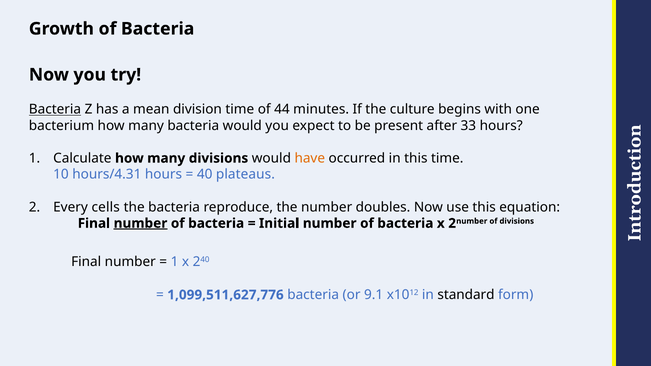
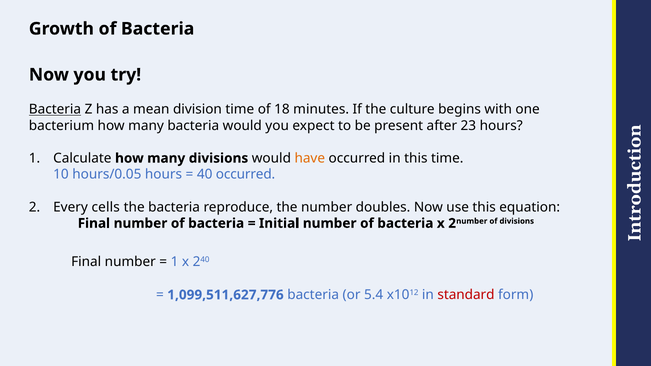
44: 44 -> 18 (282, 109)
33: 33 -> 23 (468, 126)
hours/4.31: hours/4.31 -> hours/0.05 (107, 175)
40 plateaus: plateaus -> occurred (246, 175)
number underline: present -> none (140, 223)
9.1: 9.1 -> 5.4 (374, 295)
standard colour: black -> red (466, 295)
